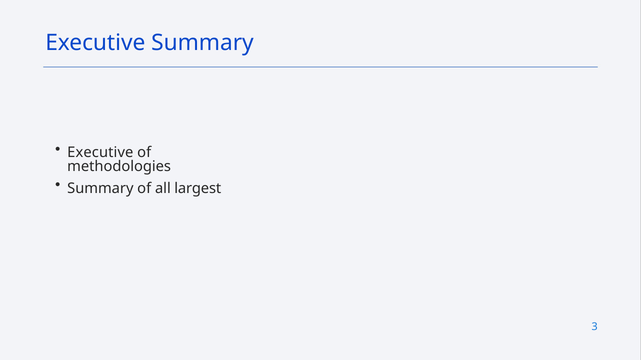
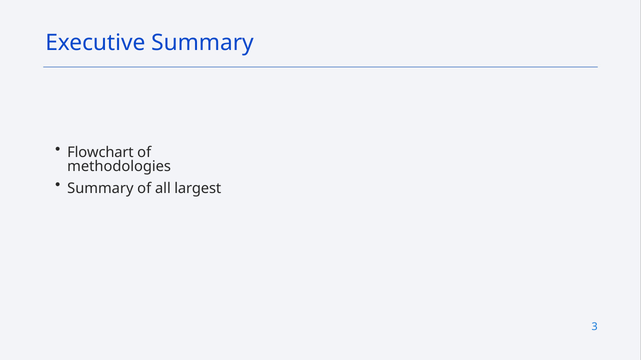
Executive: Executive -> Flowchart (100, 153)
